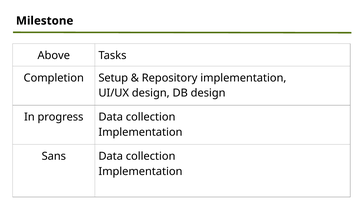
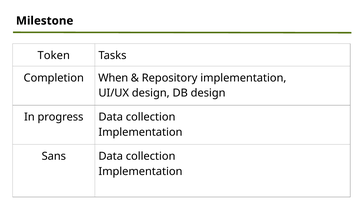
Above: Above -> Token (54, 56)
Setup: Setup -> When (113, 78)
